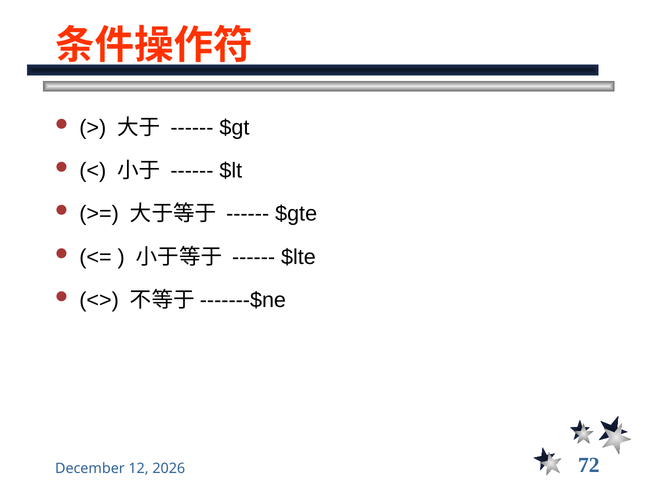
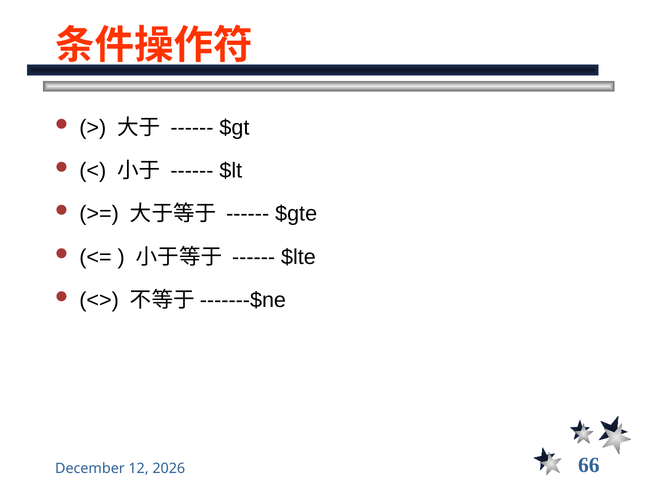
72: 72 -> 66 (589, 465)
